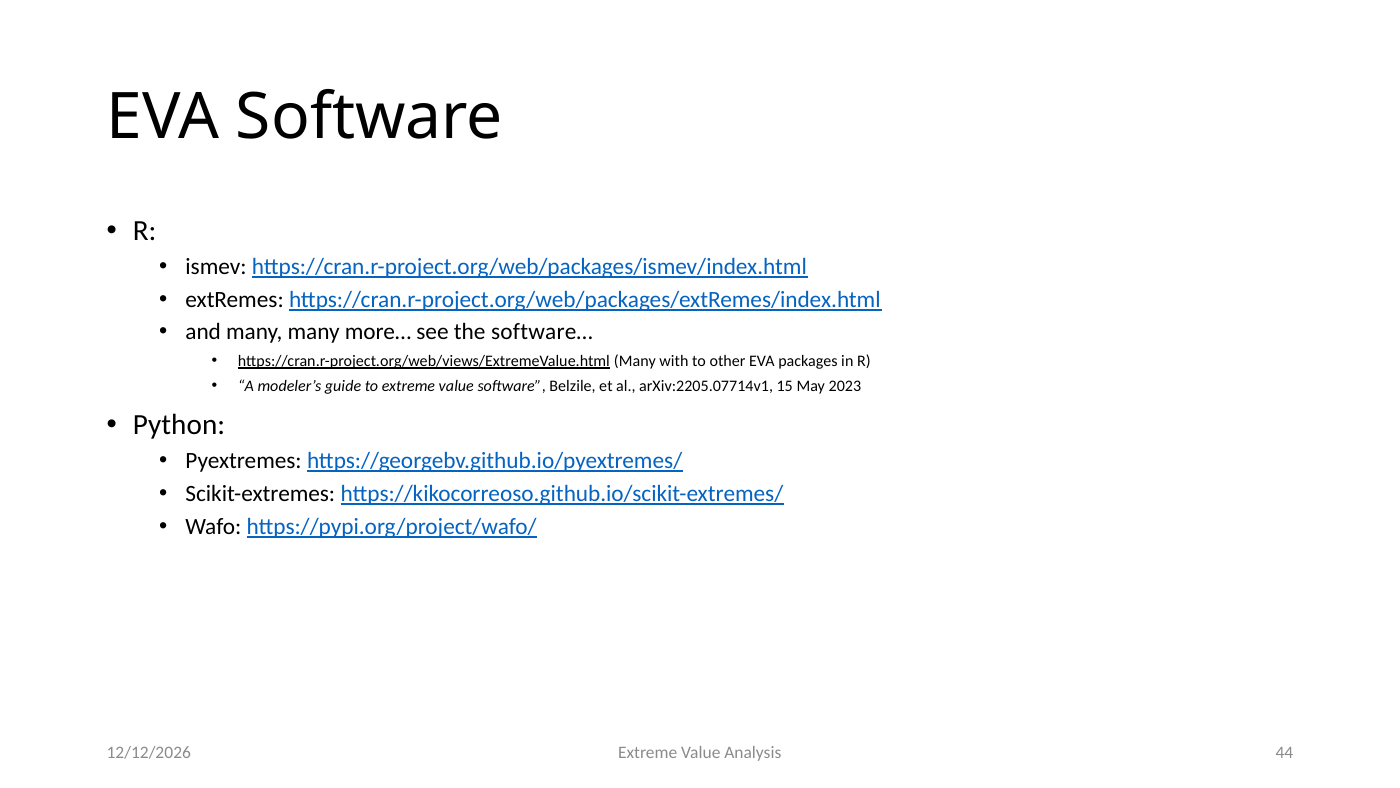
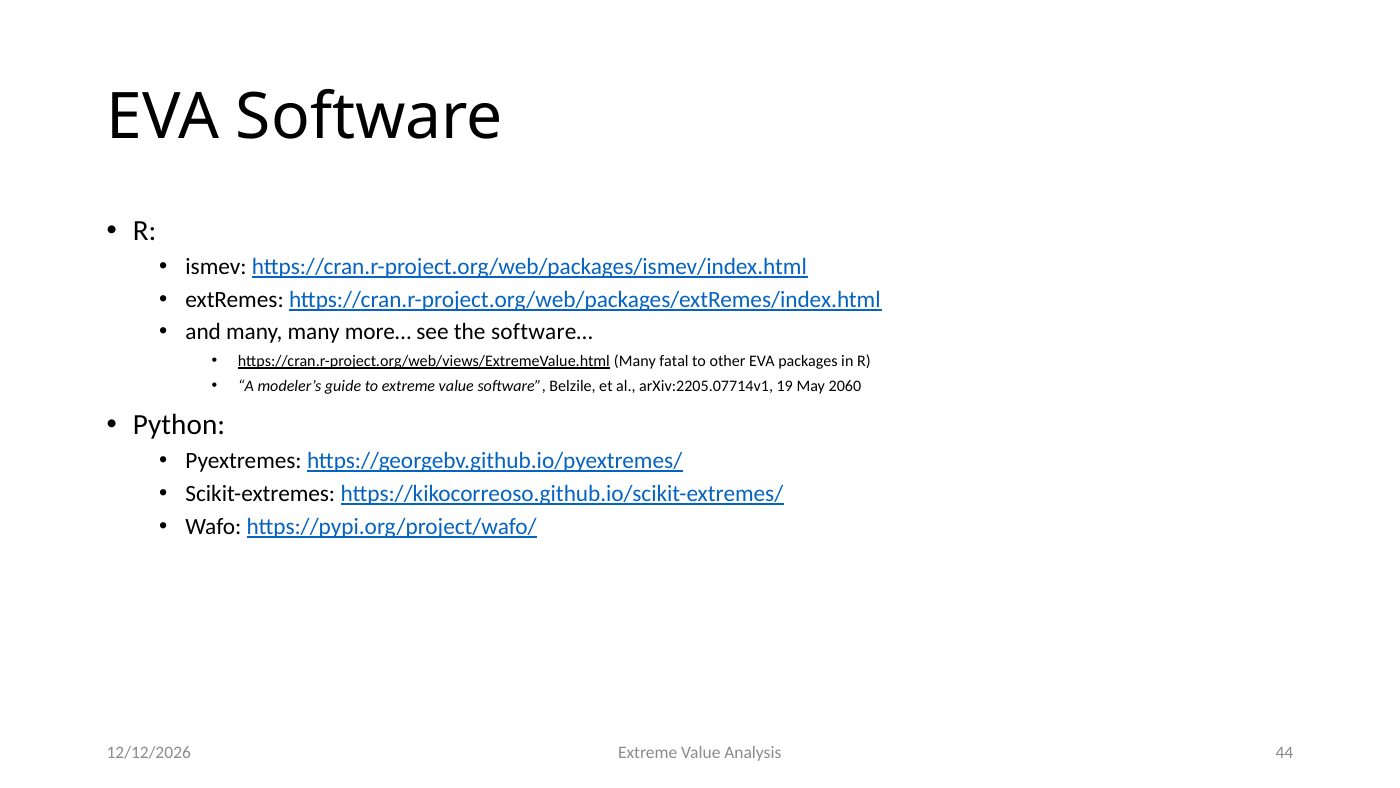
with: with -> fatal (674, 361)
15: 15 -> 19 (785, 386)
2023: 2023 -> 2060 (845, 386)
